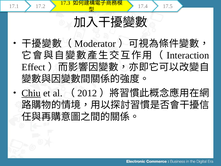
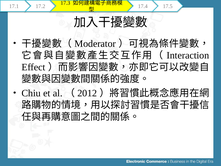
Chiu underline: present -> none (31, 93)
